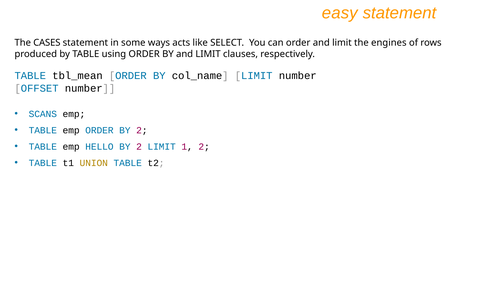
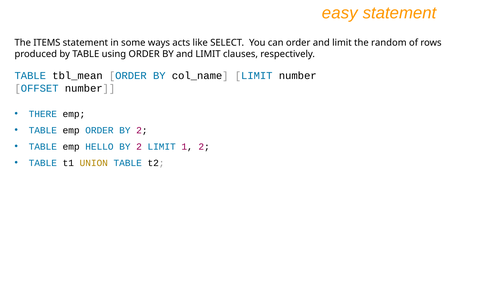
CASES: CASES -> ITEMS (47, 43)
engines: engines -> random (389, 43)
SCANS: SCANS -> THERE (43, 114)
